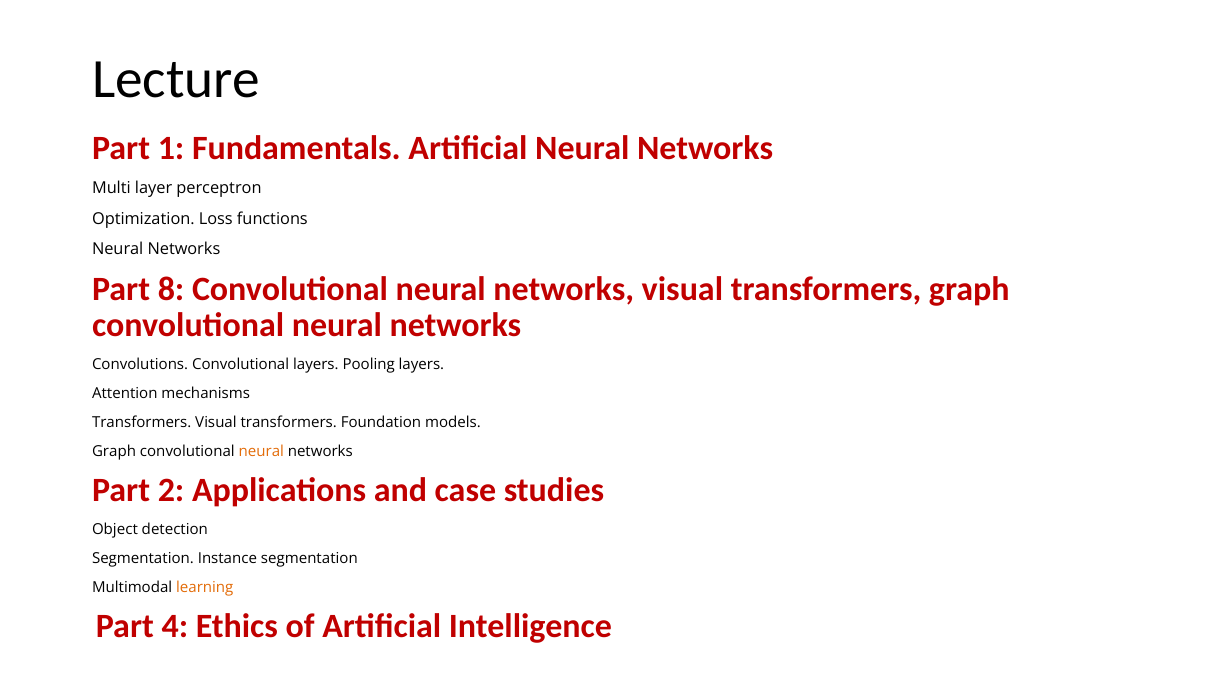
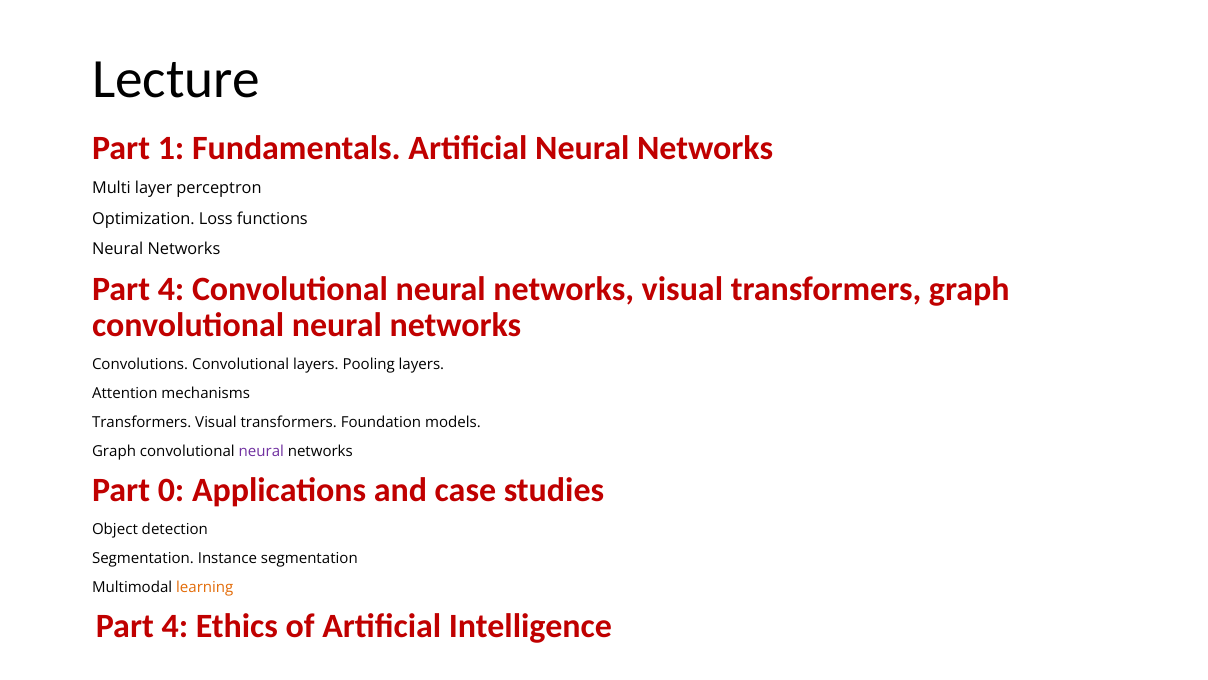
8: 8 -> 4 (171, 289)
neural colour: orange -> purple (261, 451)
2: 2 -> 0 (171, 490)
